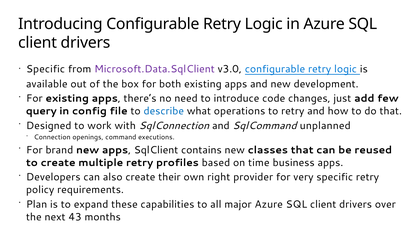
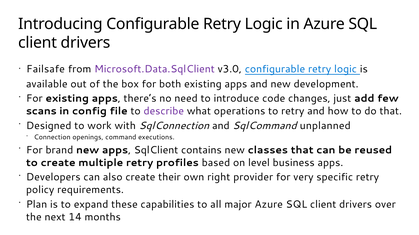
Specific: Specific -> Failsafe (46, 69)
query: query -> scans (41, 111)
describe colour: blue -> purple (164, 111)
time: time -> level (259, 163)
43: 43 -> 14 (75, 218)
